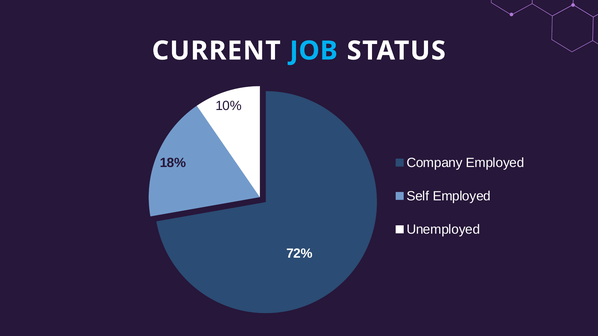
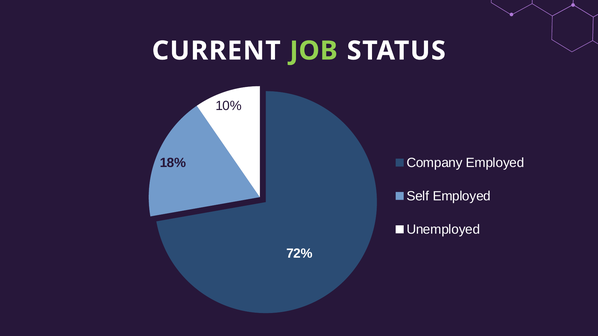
JOB colour: light blue -> light green (314, 51)
